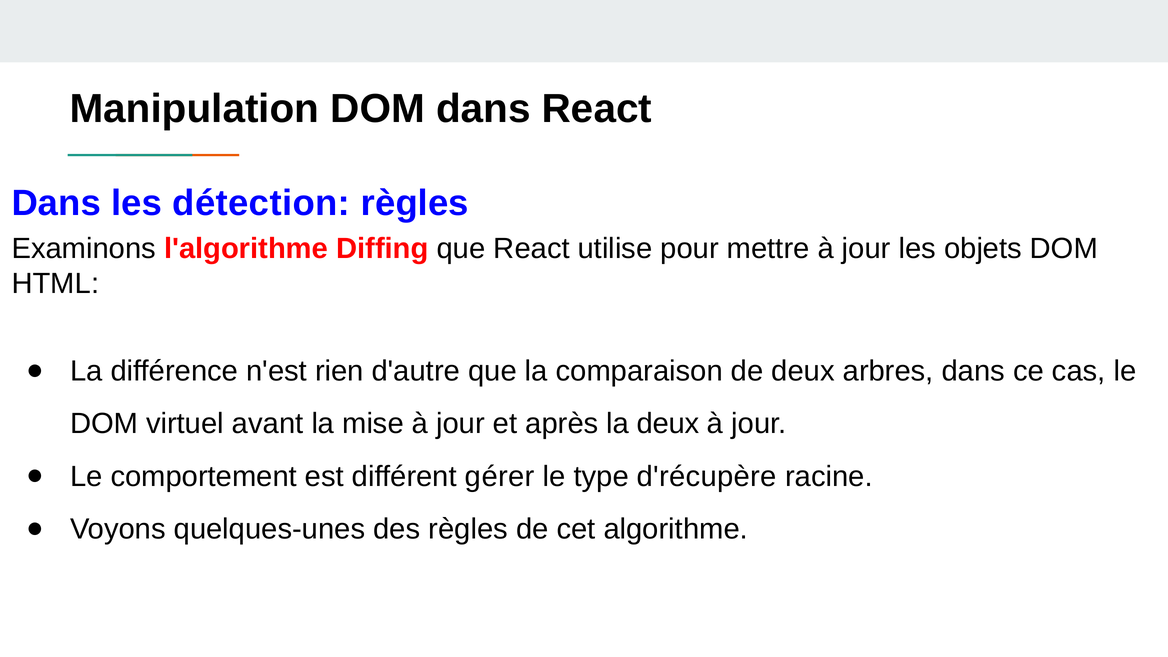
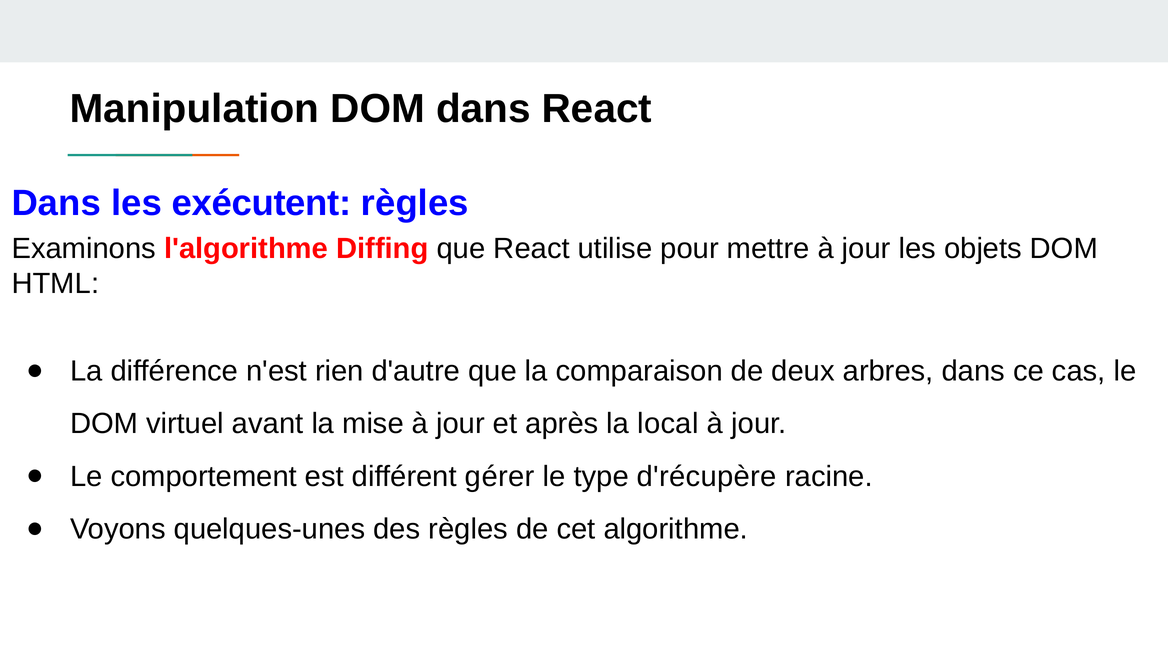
détection: détection -> exécutent (262, 203)
la deux: deux -> local (668, 424)
